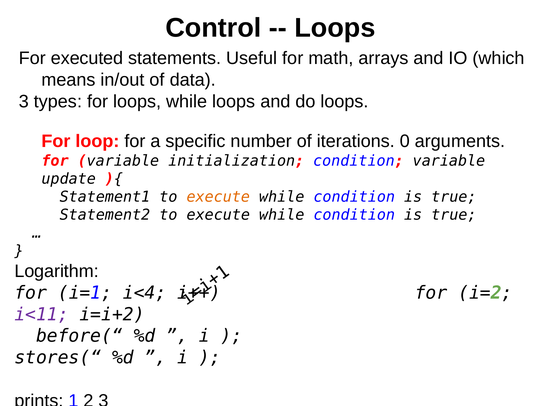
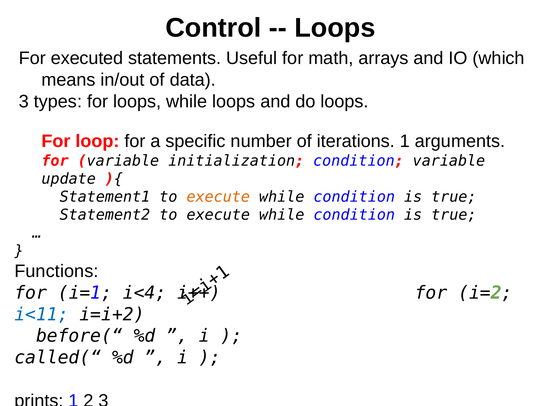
iterations 0: 0 -> 1 (405, 141)
Logarithm: Logarithm -> Functions (56, 271)
i<11 colour: purple -> blue (42, 314)
stores(“: stores(“ -> called(“ (58, 357)
